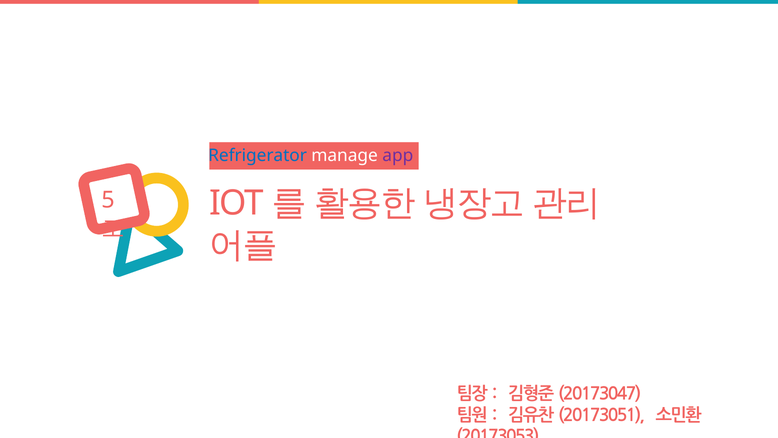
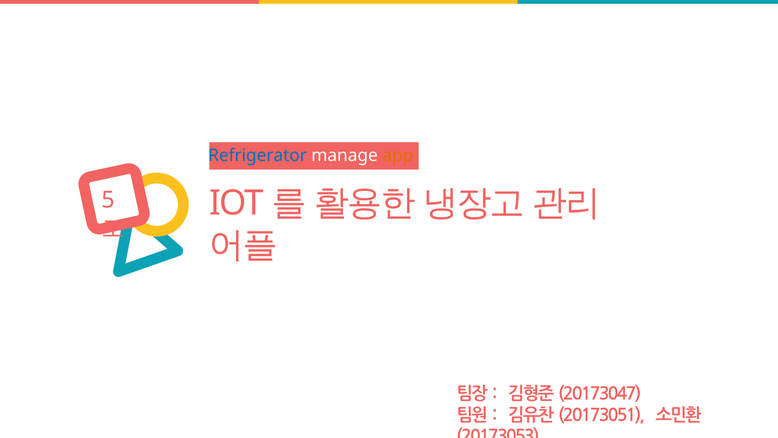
app colour: purple -> orange (398, 155)
